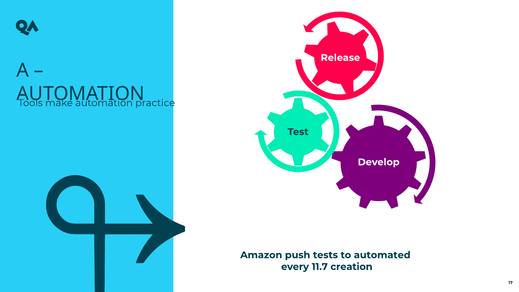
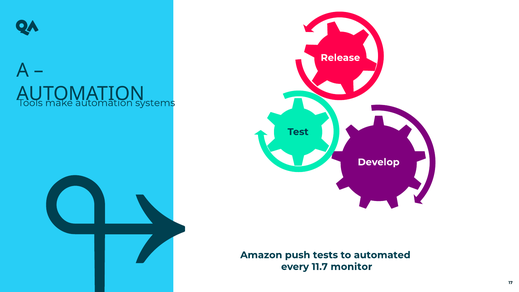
practice: practice -> systems (155, 103)
creation: creation -> monitor (351, 267)
